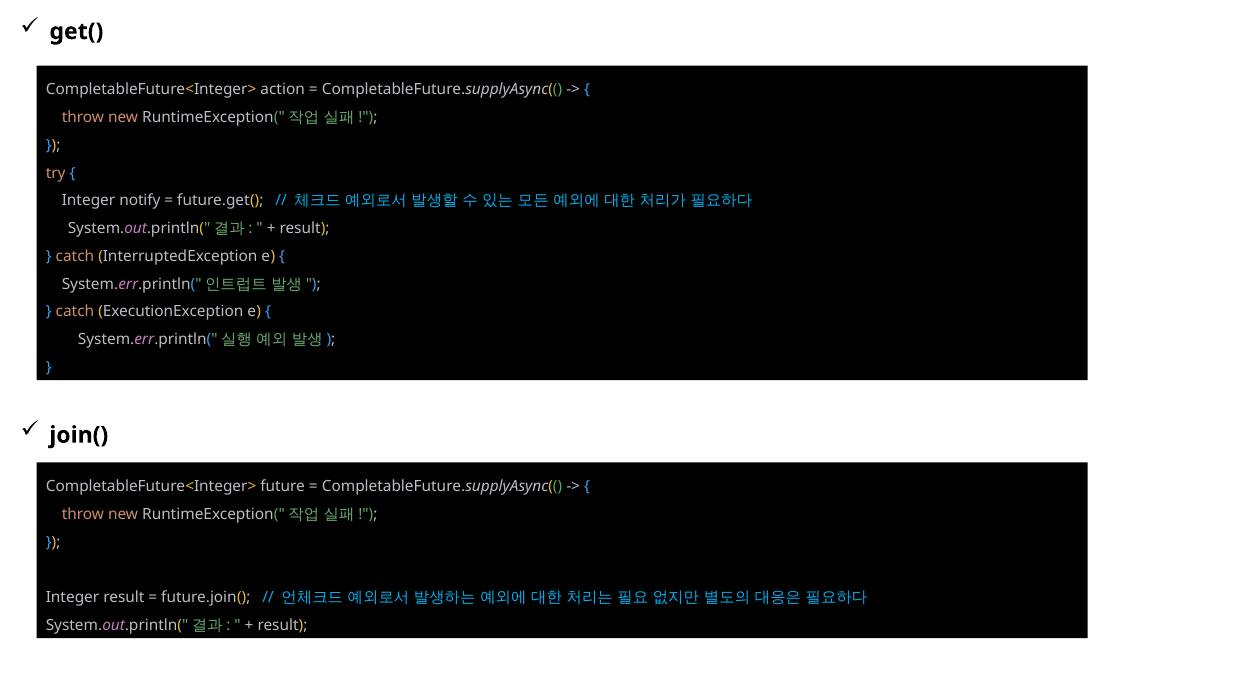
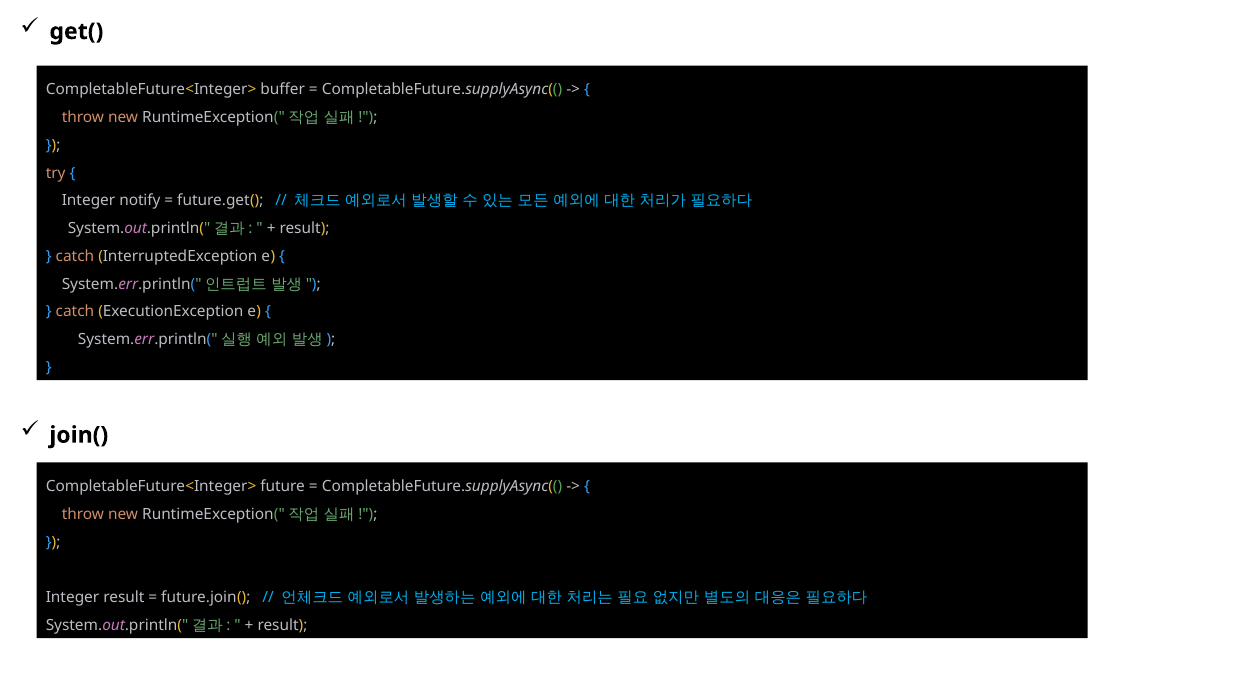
action: action -> buffer (283, 90)
